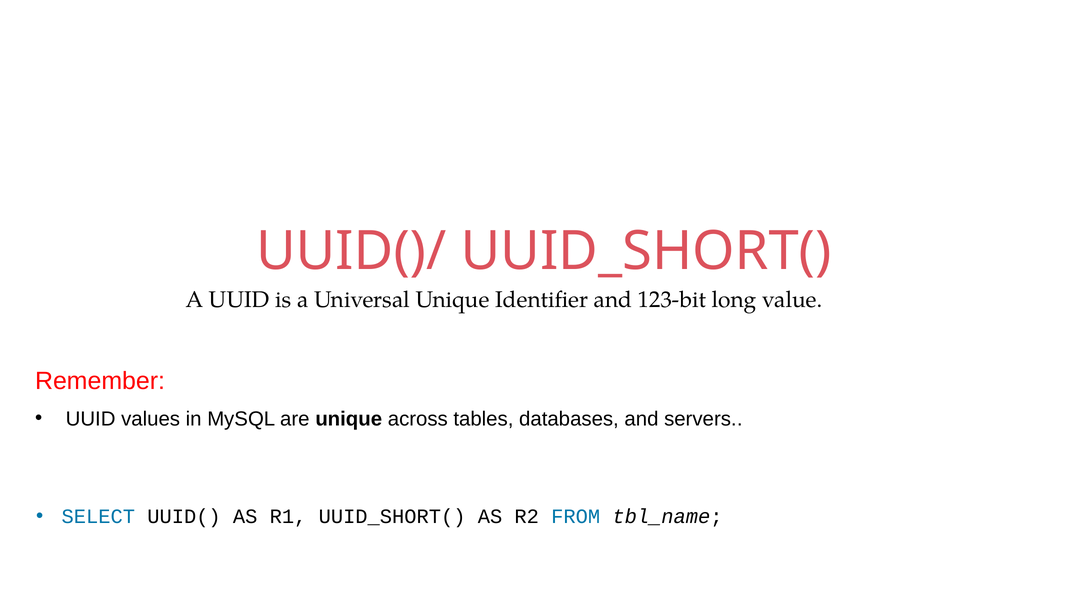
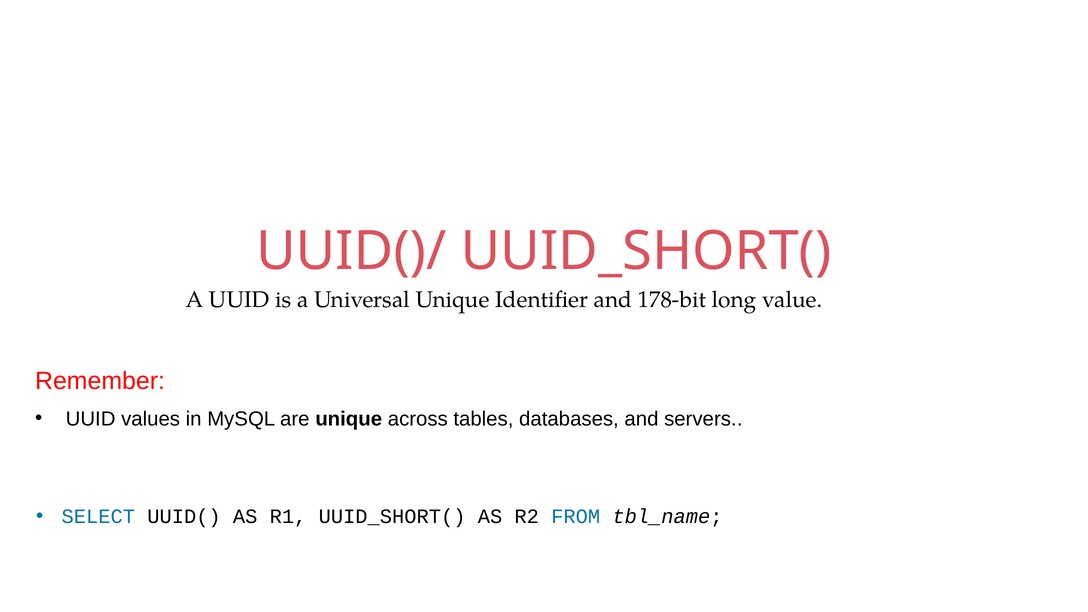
123-bit: 123-bit -> 178-bit (672, 300)
